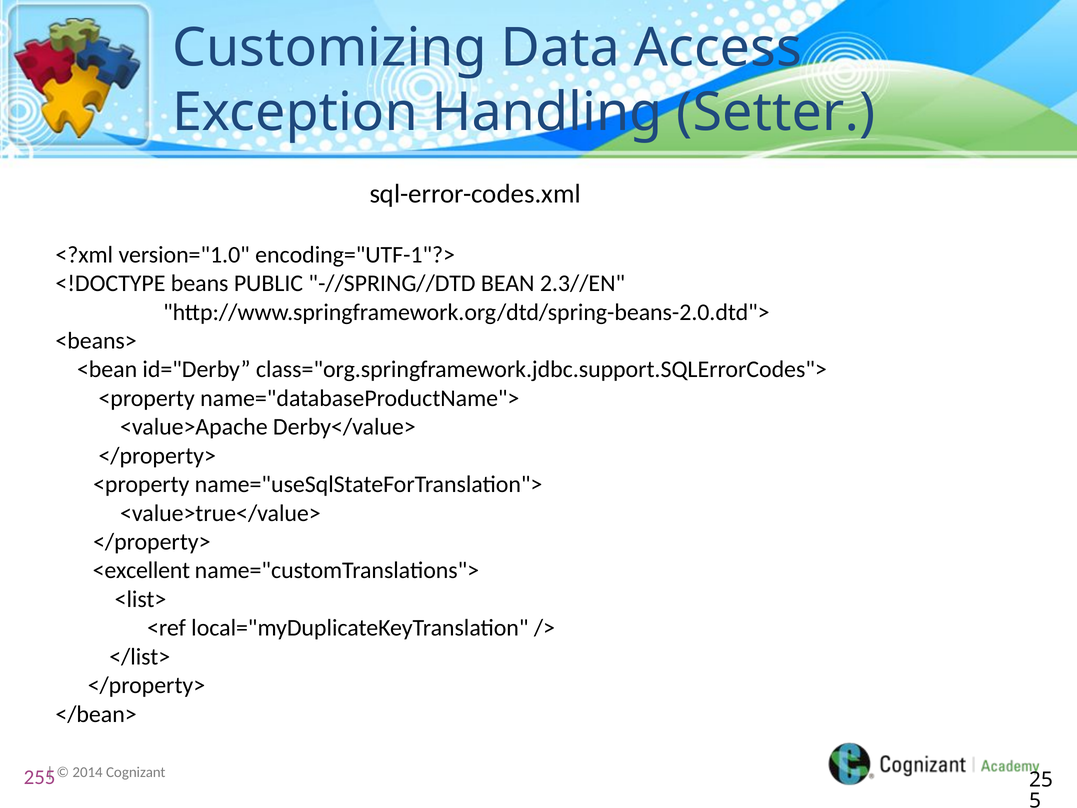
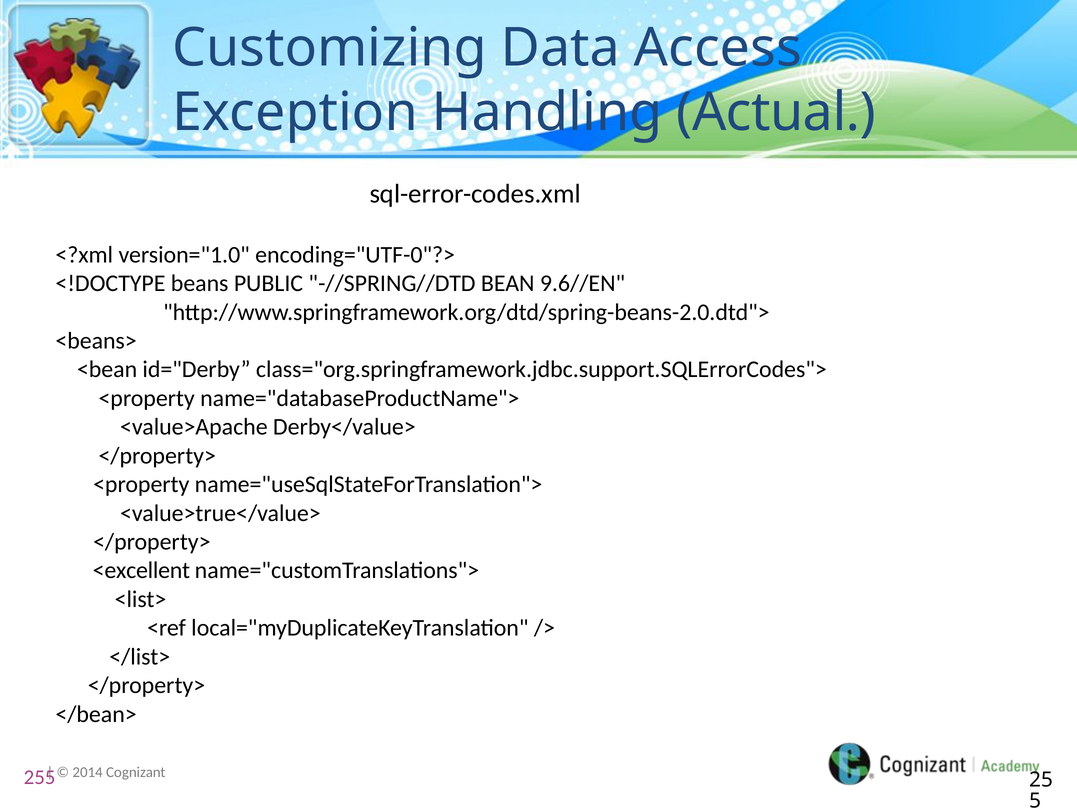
Setter: Setter -> Actual (776, 112)
encoding="UTF-1"?>: encoding="UTF-1"?> -> encoding="UTF-0"?> (355, 255)
2.3//EN: 2.3//EN -> 9.6//EN (583, 283)
